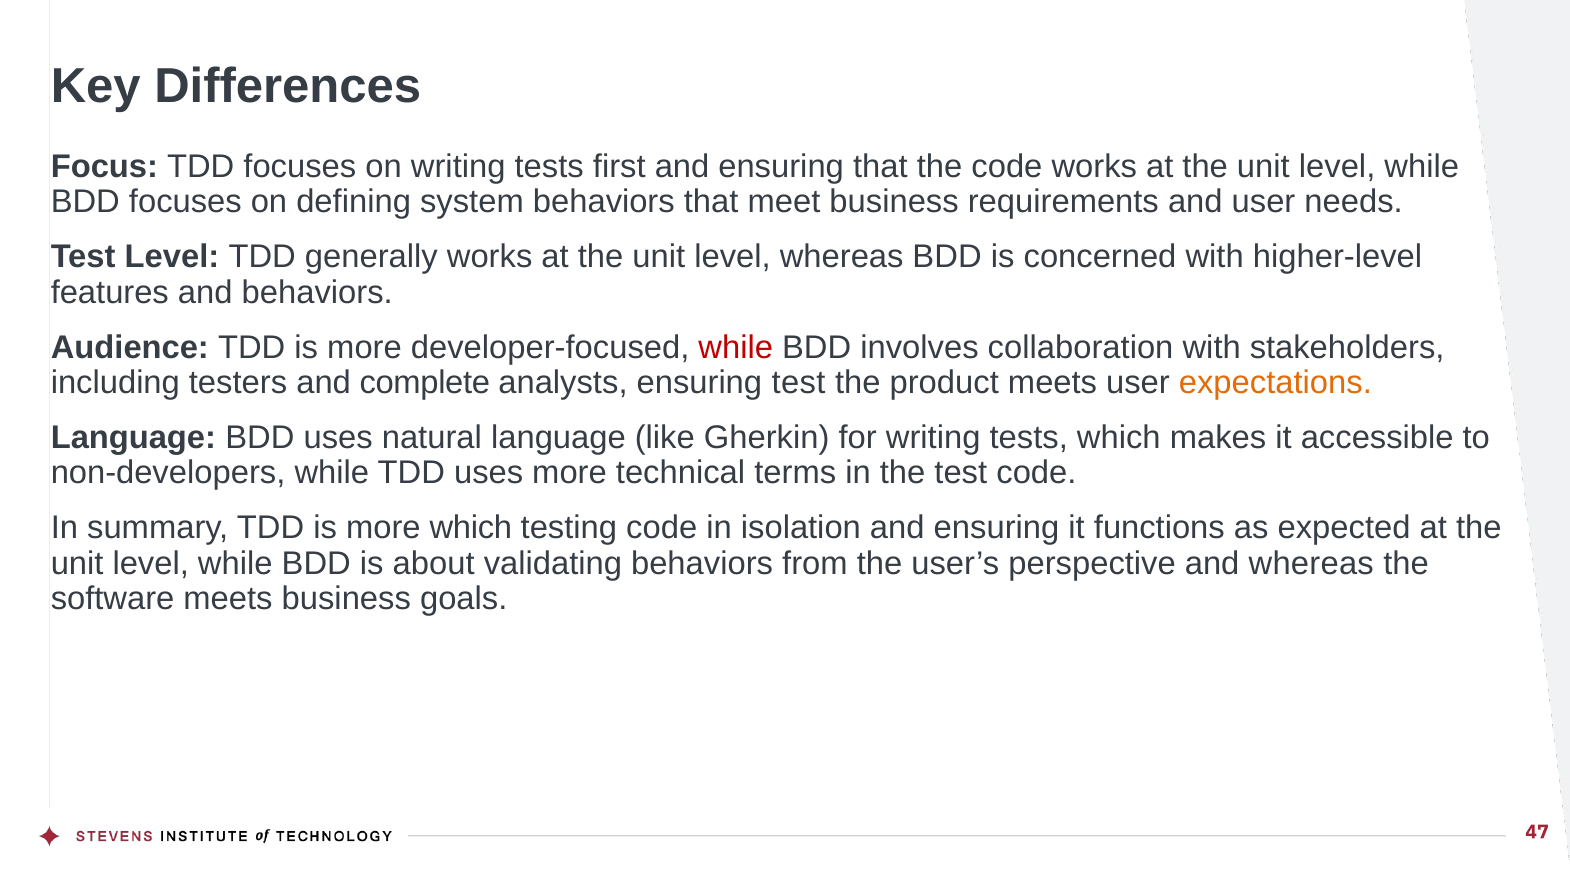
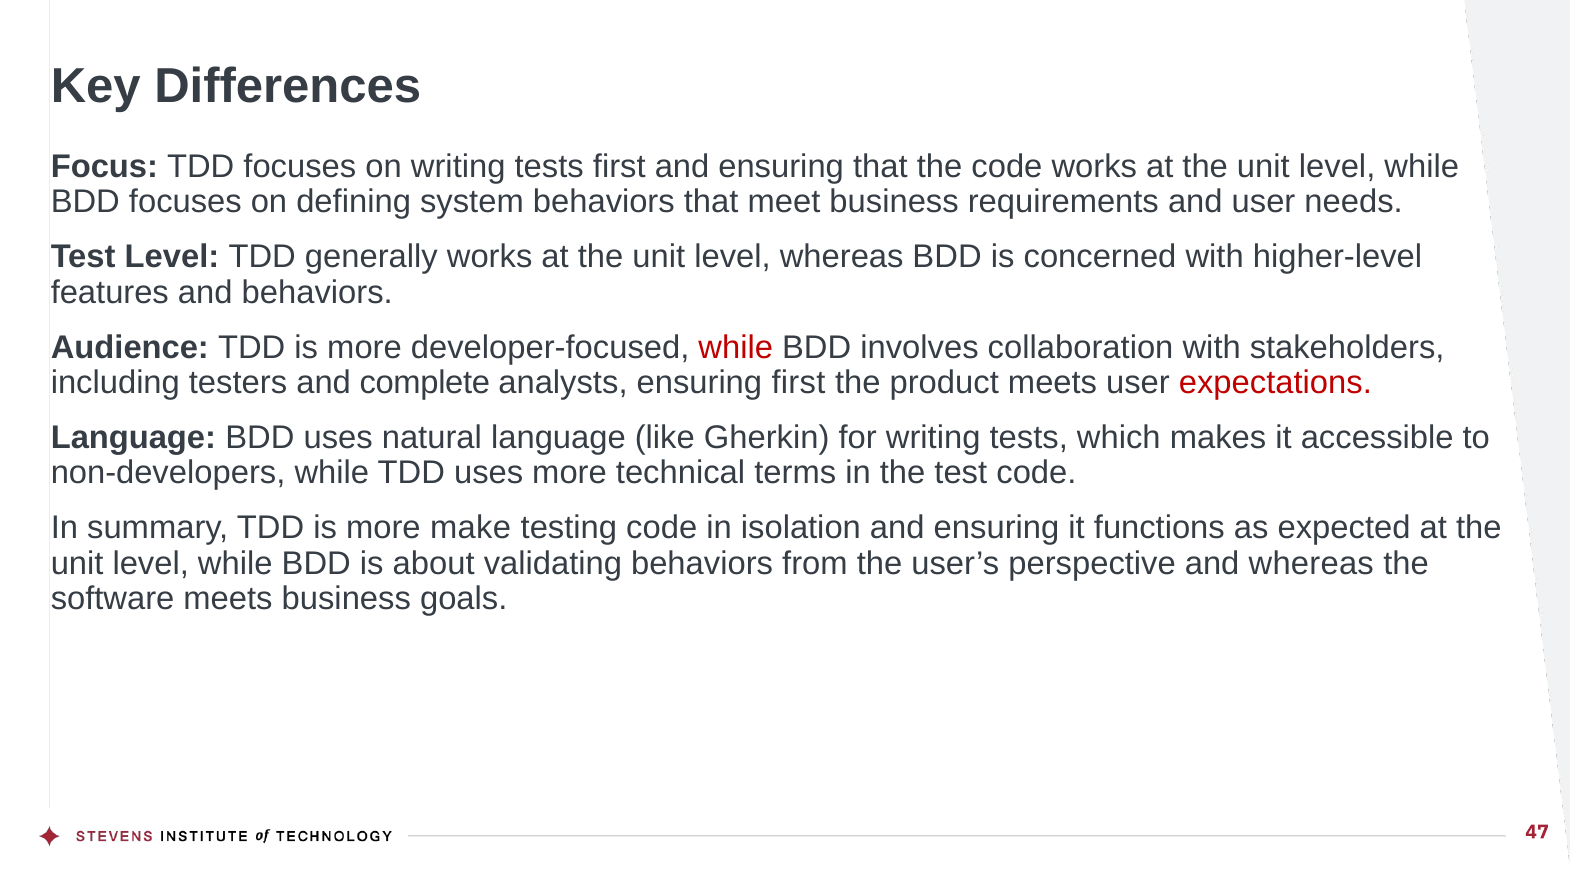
ensuring test: test -> first (798, 383)
expectations colour: orange -> red (1275, 383)
more which: which -> make (471, 528)
